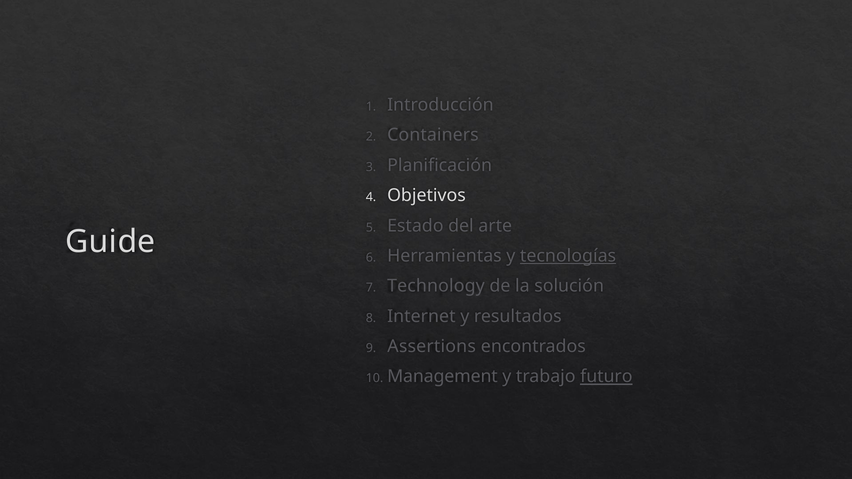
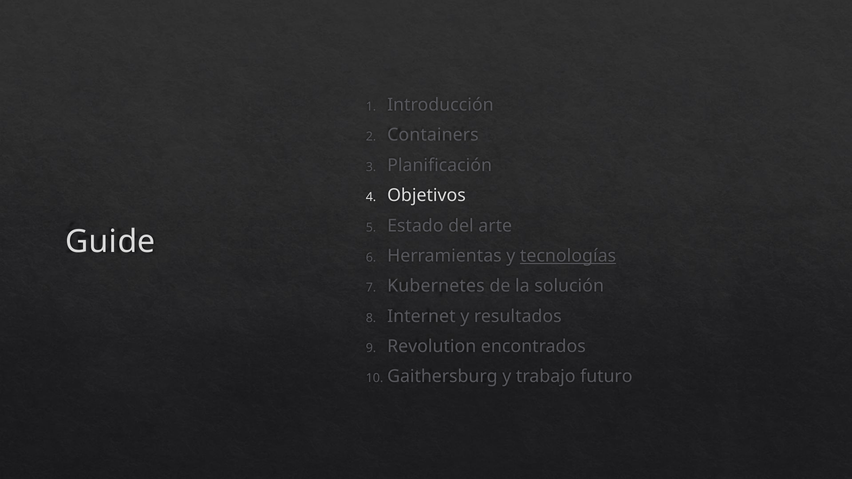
Technology: Technology -> Kubernetes (436, 286)
Assertions: Assertions -> Revolution (432, 347)
Management: Management -> Gaithersburg (442, 377)
futuro underline: present -> none (606, 377)
